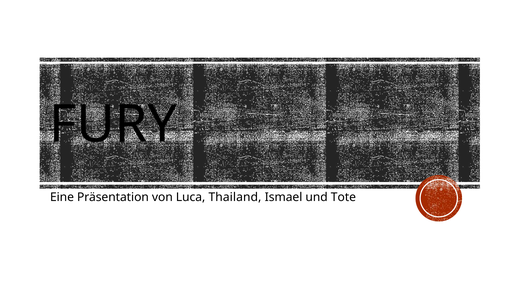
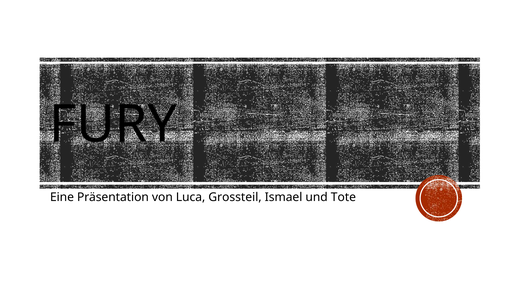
Thailand: Thailand -> Grossteil (235, 197)
